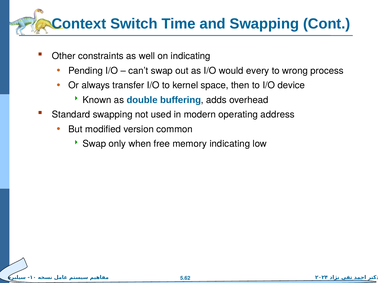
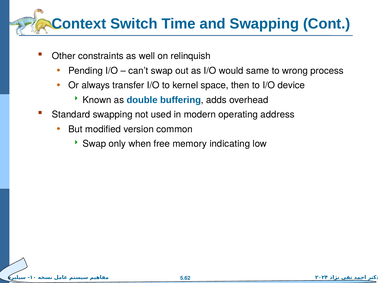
on indicating: indicating -> relinquish (191, 56)
every: every -> same (258, 71)
